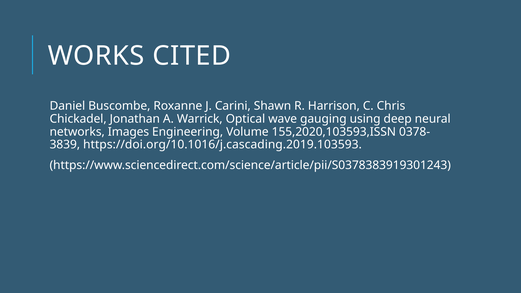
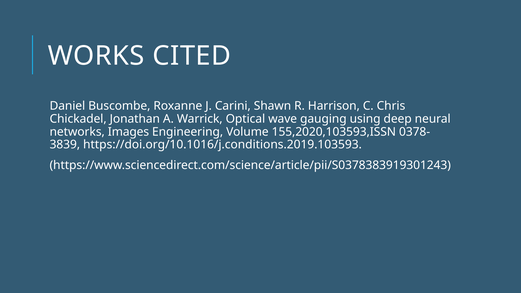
https://doi.org/10.1016/j.cascading.2019.103593: https://doi.org/10.1016/j.cascading.2019.103593 -> https://doi.org/10.1016/j.conditions.2019.103593 (222, 145)
